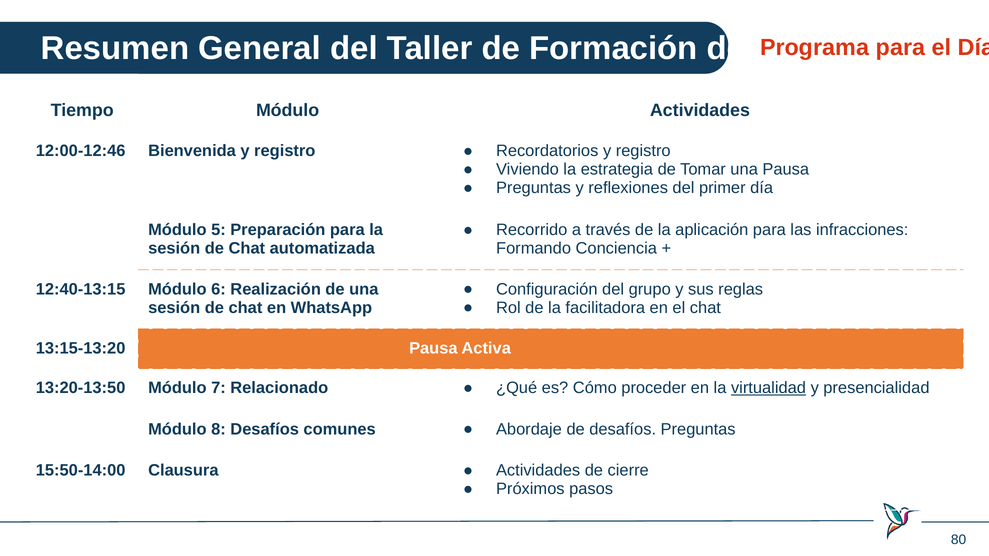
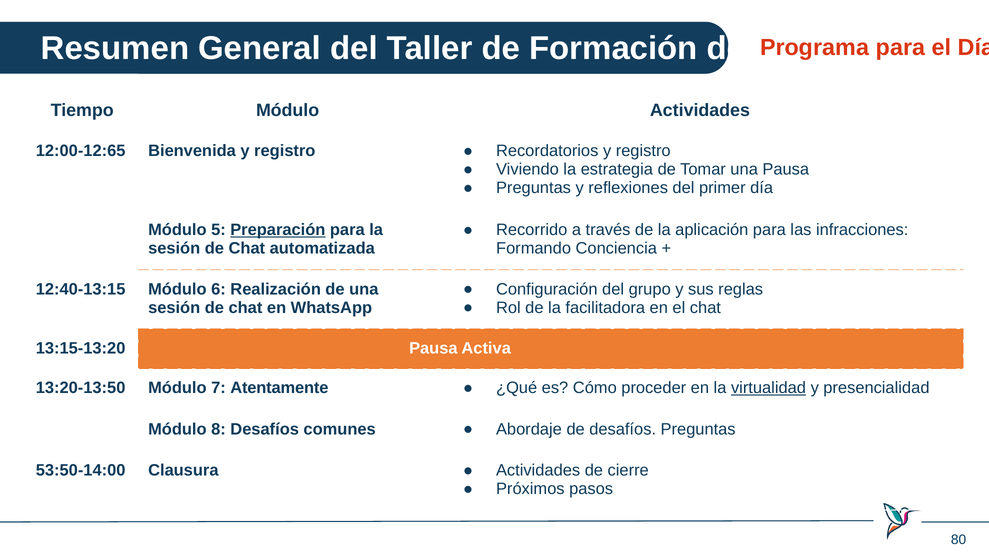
12:00-12:46: 12:00-12:46 -> 12:00-12:65 (81, 151)
Preparación underline: none -> present (278, 230)
Relacionado: Relacionado -> Atentamente (279, 388)
15:50-14:00: 15:50-14:00 -> 53:50-14:00 (81, 471)
